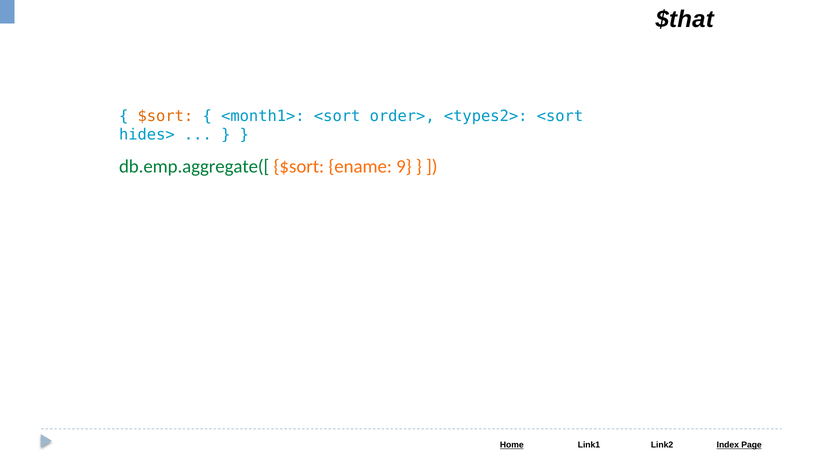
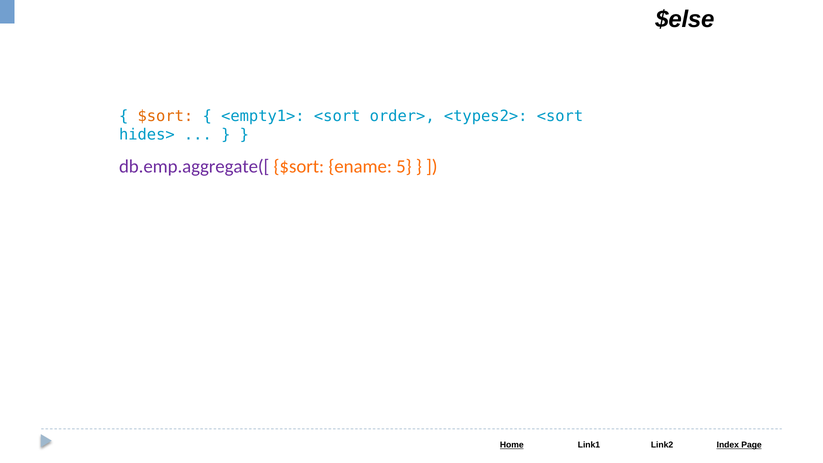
$that: $that -> $else (685, 19)
<month1>: <month1> -> <empty1> (263, 116)
db.emp.aggregate([ colour: green -> purple (194, 166)
9: 9 -> 5 (404, 166)
